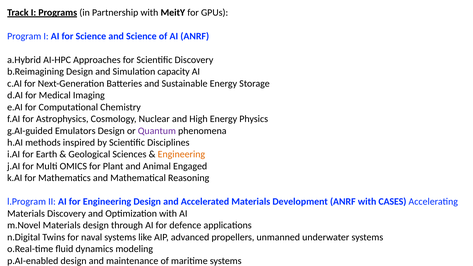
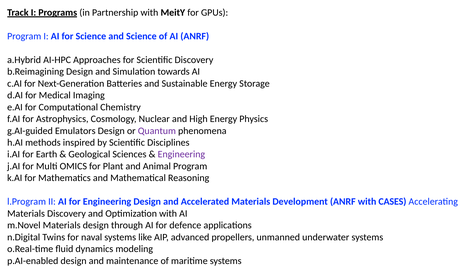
capacity: capacity -> towards (174, 72)
Engineering colour: orange -> purple (181, 154)
Animal Engaged: Engaged -> Program (190, 166)
